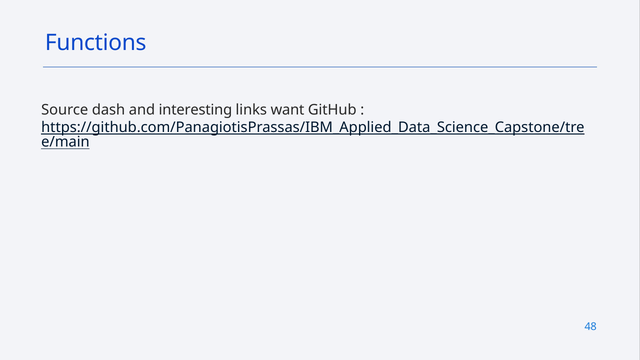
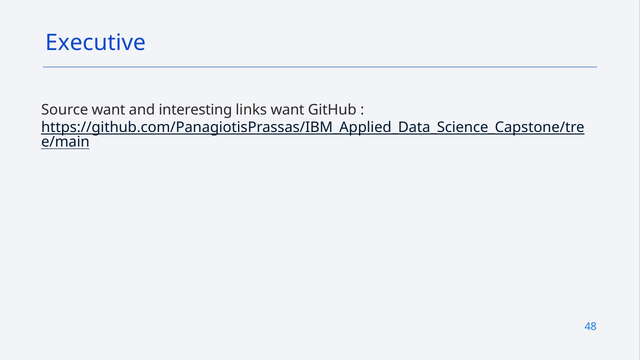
Functions: Functions -> Executive (96, 43)
Source dash: dash -> want (109, 110)
